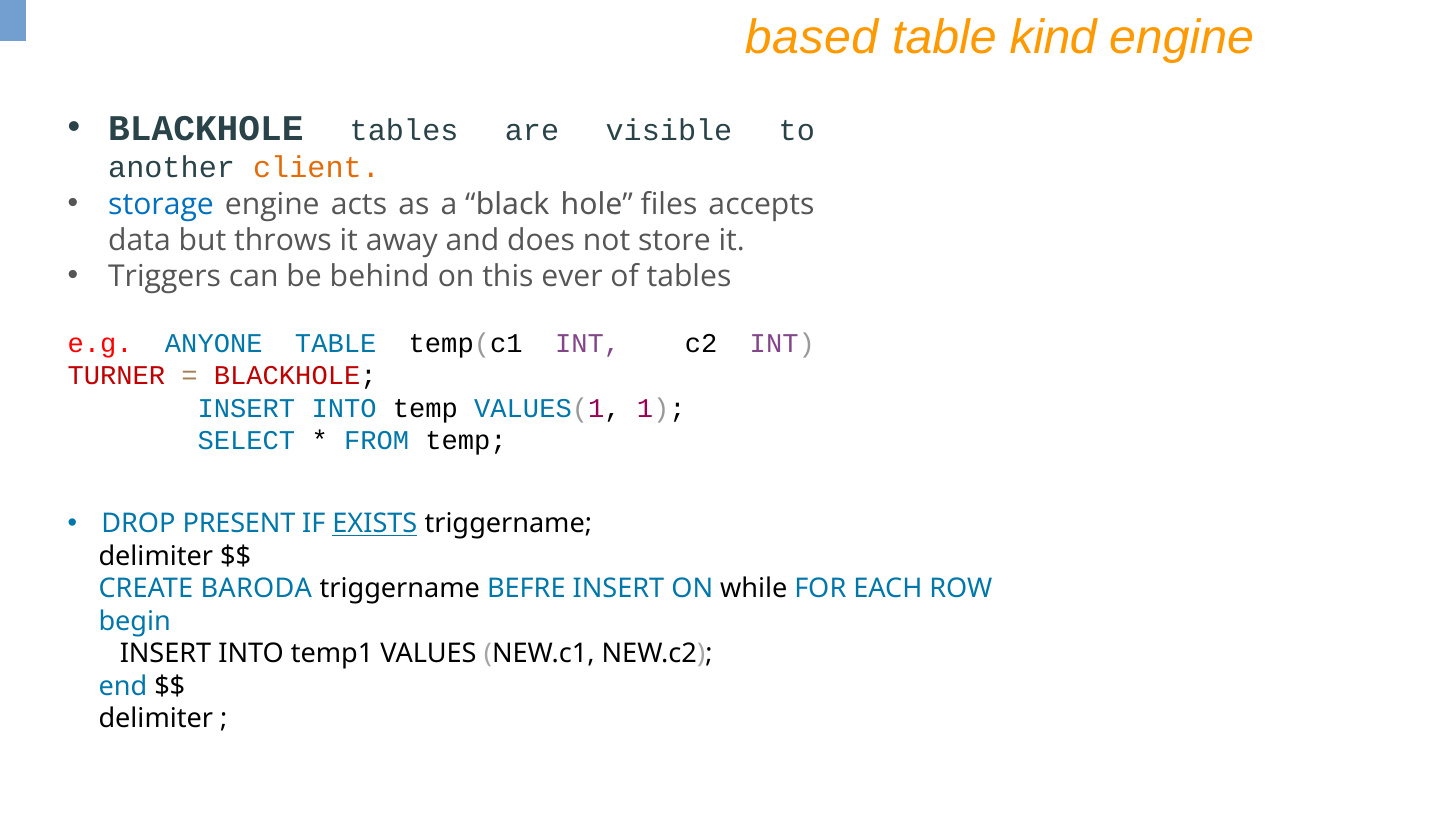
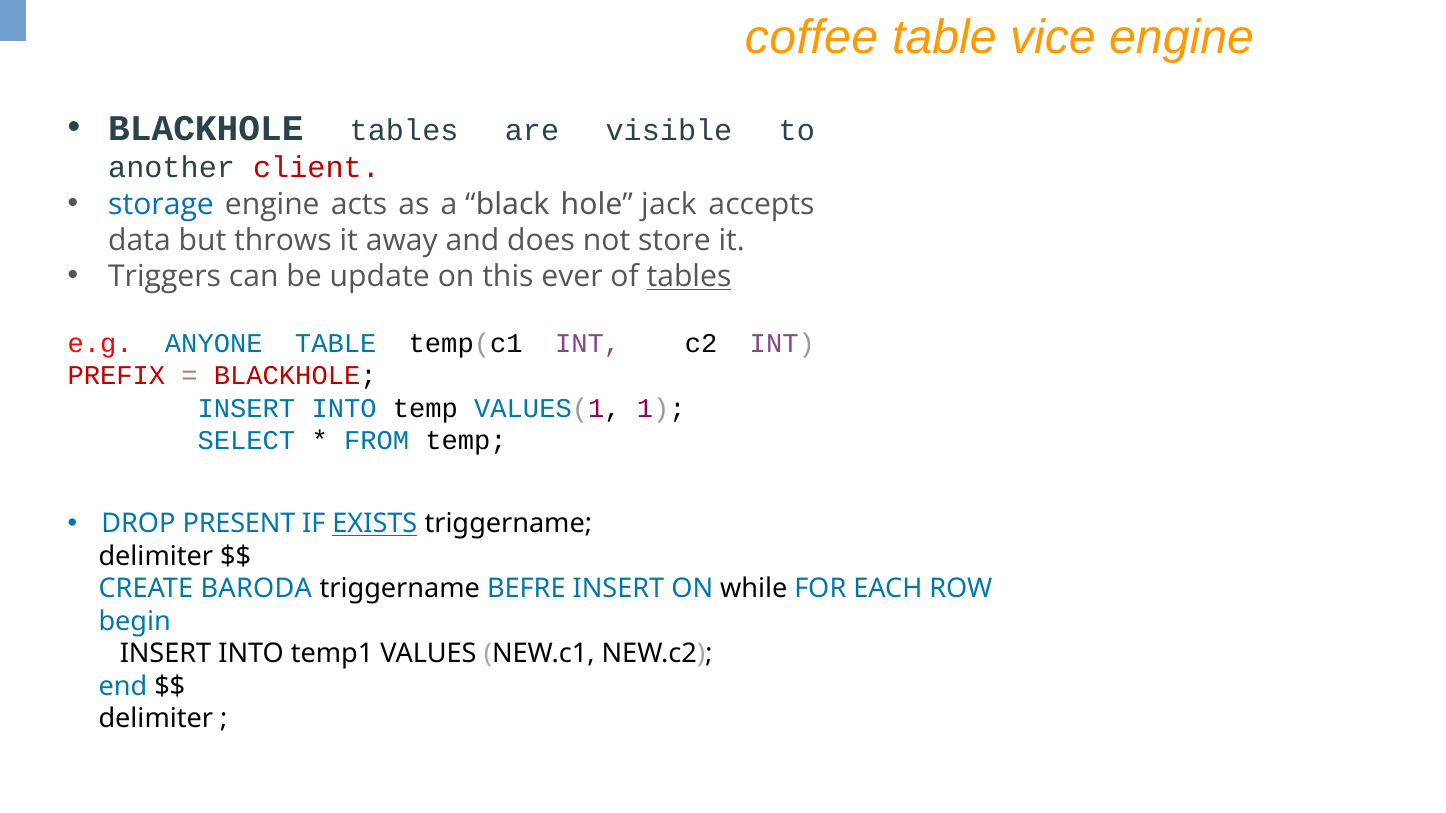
based: based -> coffee (812, 38)
kind: kind -> vice (1053, 38)
client colour: orange -> red (316, 168)
files: files -> jack (669, 204)
behind: behind -> update (380, 277)
tables underline: none -> present (689, 277)
TURNER: TURNER -> PREFIX (116, 376)
